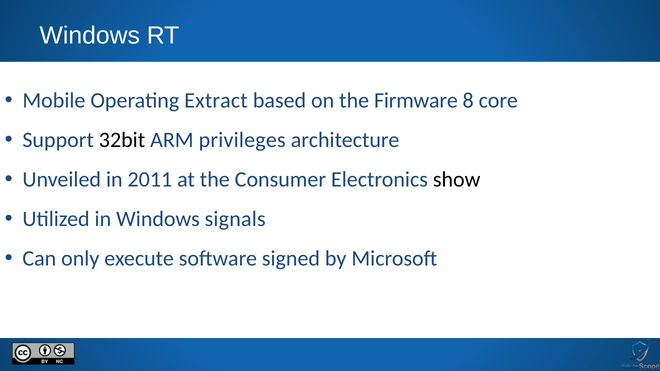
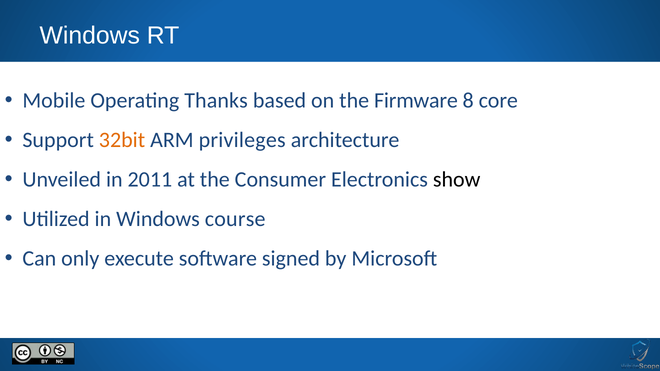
Extract: Extract -> Thanks (216, 100)
32bit colour: black -> orange (122, 140)
signals: signals -> course (235, 219)
